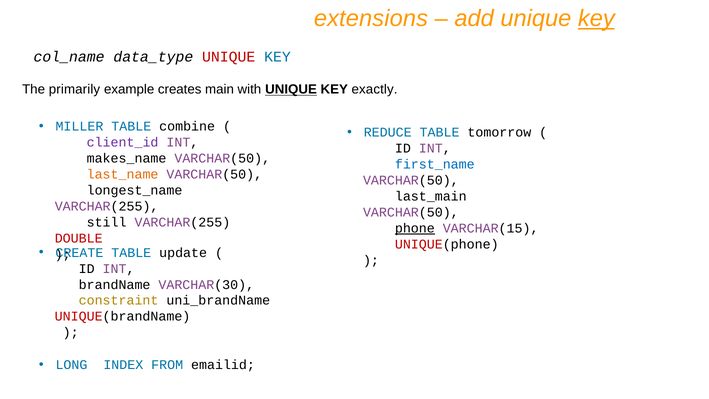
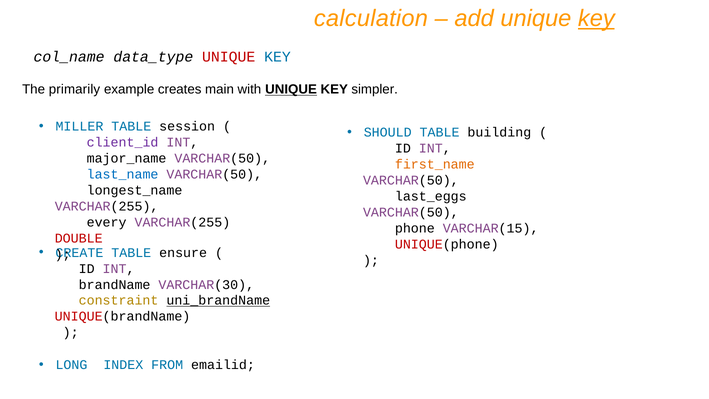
extensions: extensions -> calculation (371, 18)
exactly: exactly -> simpler (375, 89)
combine: combine -> session (187, 126)
REDUCE: REDUCE -> SHOULD (388, 132)
tomorrow: tomorrow -> building (499, 132)
makes_name: makes_name -> major_name (127, 158)
first_name colour: blue -> orange (435, 164)
last_name colour: orange -> blue (123, 174)
last_main: last_main -> last_eggs (431, 196)
still: still -> every (107, 222)
phone underline: present -> none (415, 228)
update: update -> ensure (183, 253)
uni_brandName underline: none -> present (218, 300)
